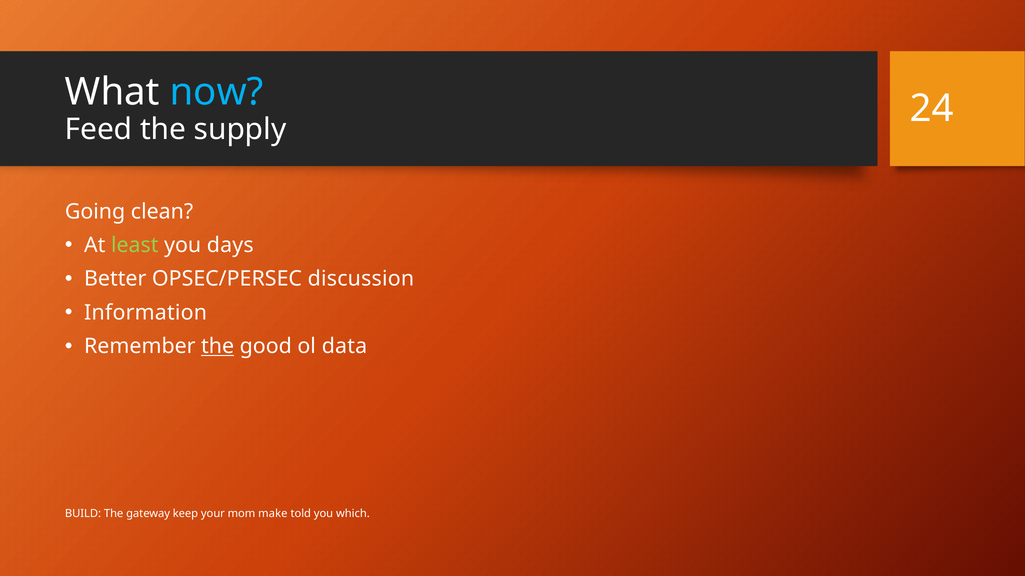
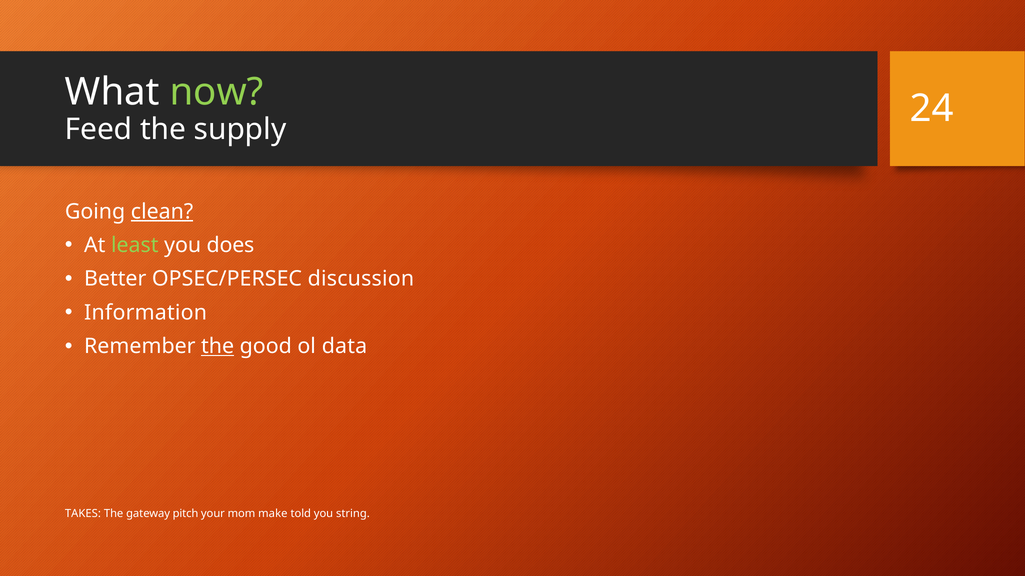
now colour: light blue -> light green (217, 92)
clean underline: none -> present (162, 212)
days: days -> does (230, 245)
BUILD: BUILD -> TAKES (83, 514)
keep: keep -> pitch (185, 514)
which: which -> string (353, 514)
